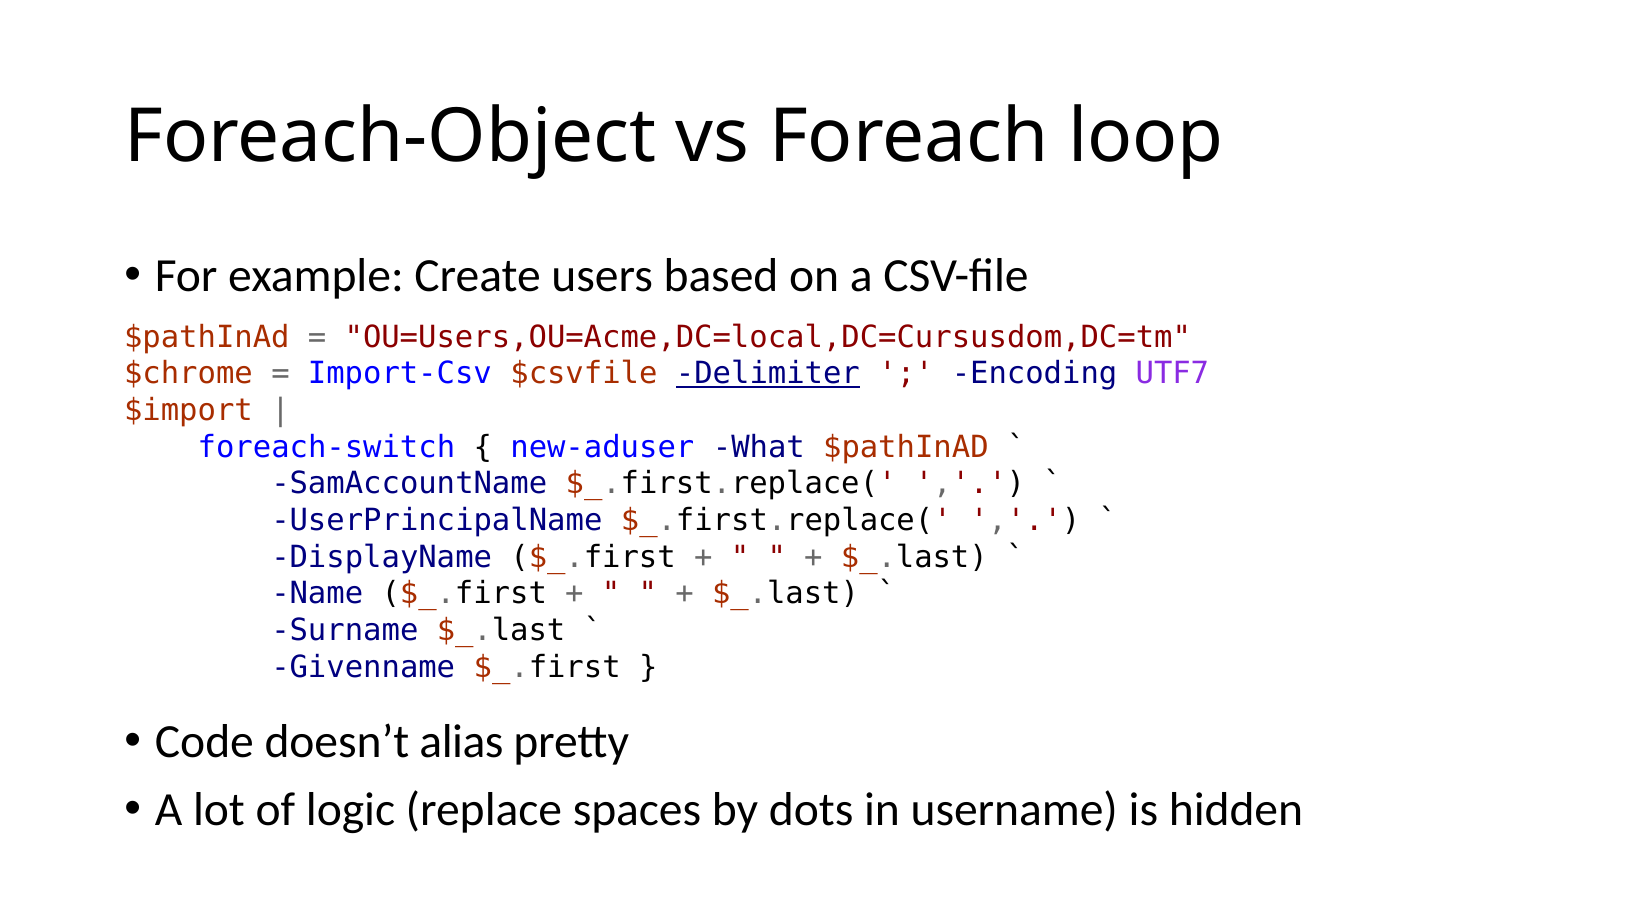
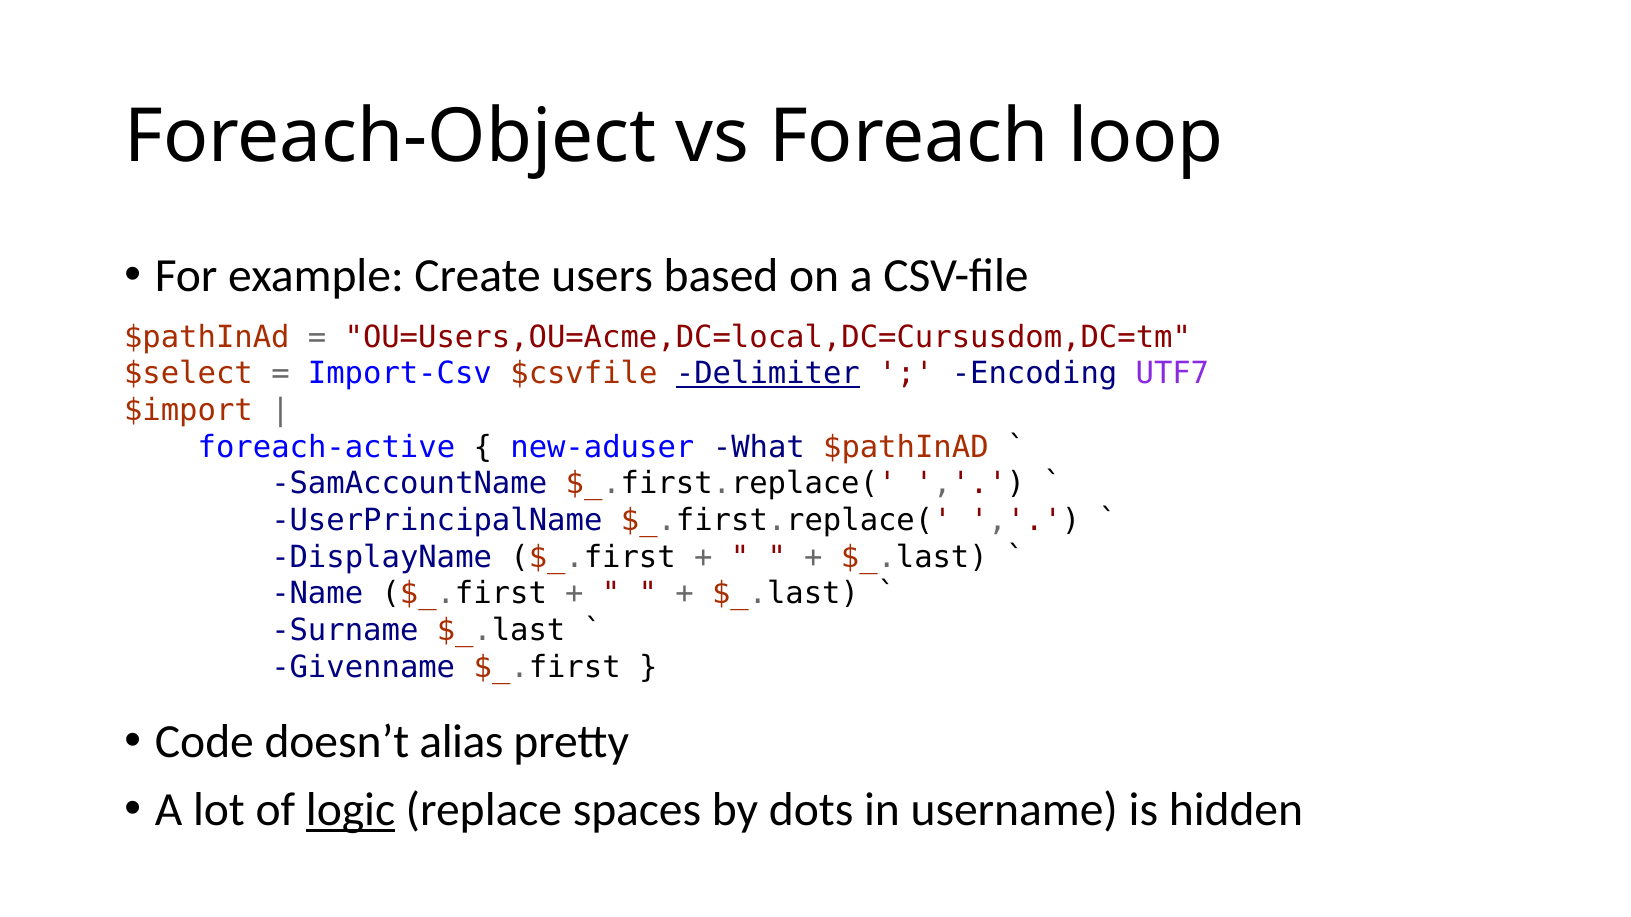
$chrome: $chrome -> $select (188, 374)
foreach-switch: foreach-switch -> foreach-active (326, 447)
logic underline: none -> present (350, 810)
